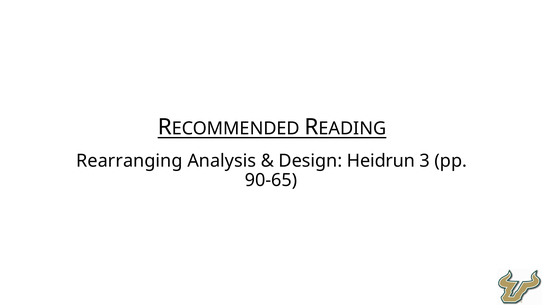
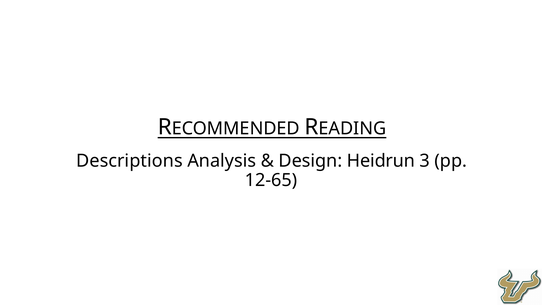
Rearranging: Rearranging -> Descriptions (129, 161)
90-65: 90-65 -> 12-65 (271, 180)
